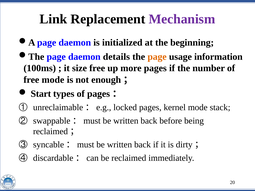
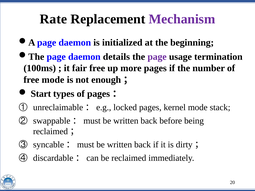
Link: Link -> Rate (53, 19)
page colour: orange -> purple (157, 57)
information: information -> termination (218, 57)
size: size -> fair (79, 68)
